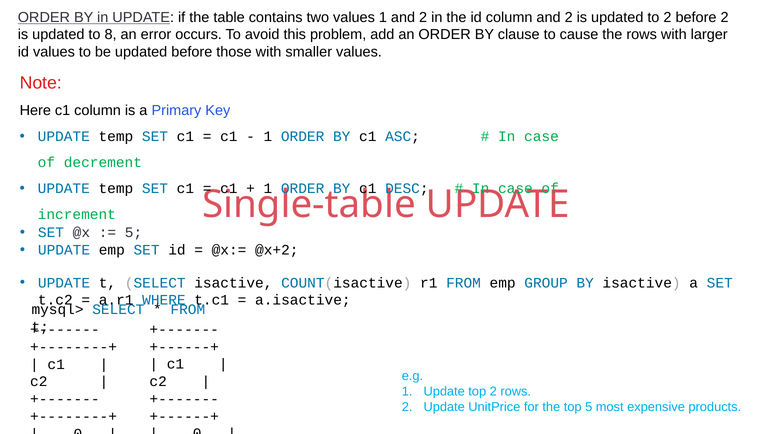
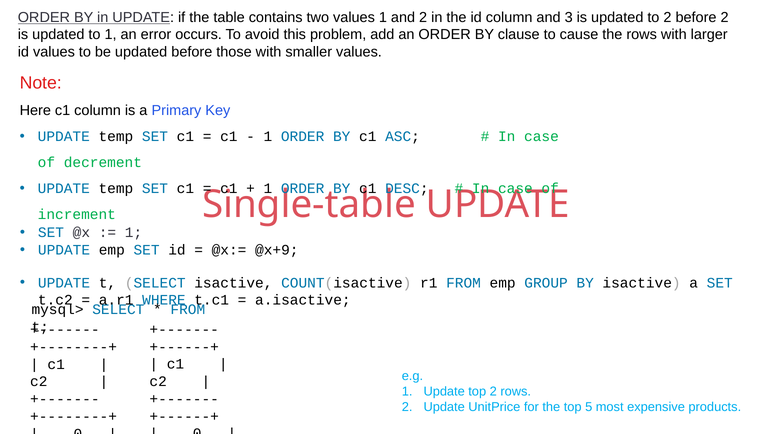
column and 2: 2 -> 3 (569, 17)
to 8: 8 -> 1 (111, 35)
5: 5 -> 1 (134, 233)
@x+2: @x+2 -> @x+9 (277, 250)
